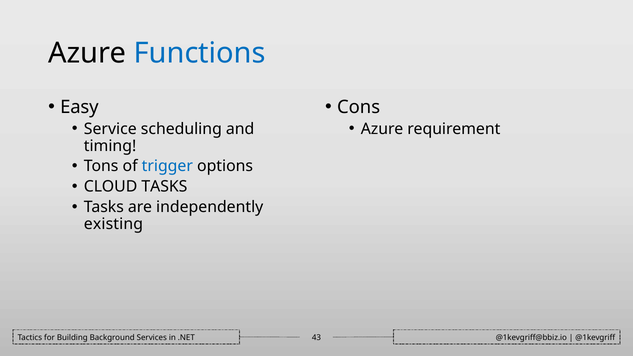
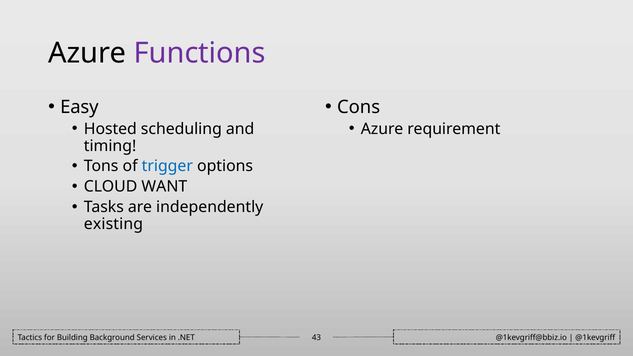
Functions colour: blue -> purple (200, 53)
Service: Service -> Hosted (110, 129)
CLOUD TASKS: TASKS -> WANT (164, 187)
